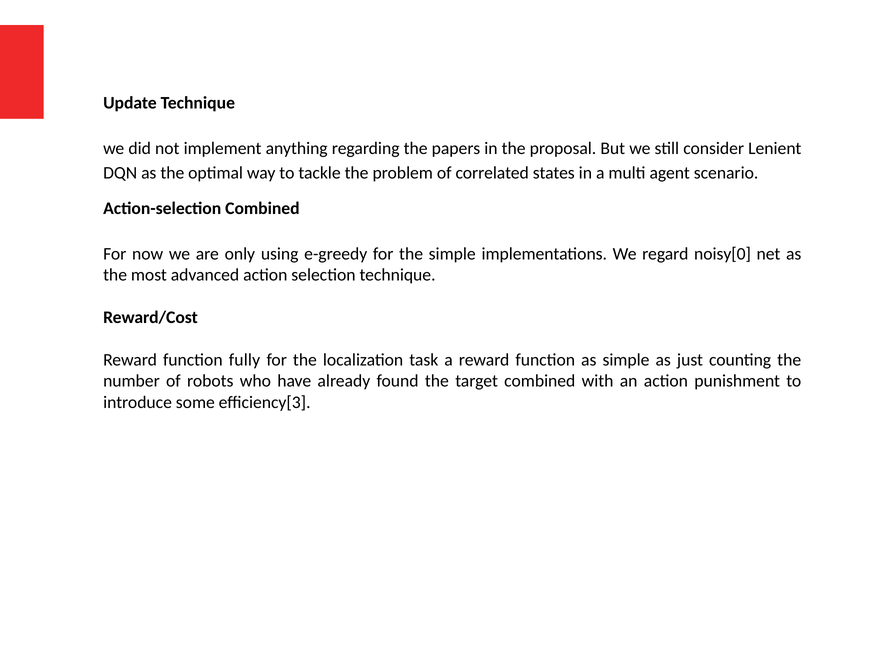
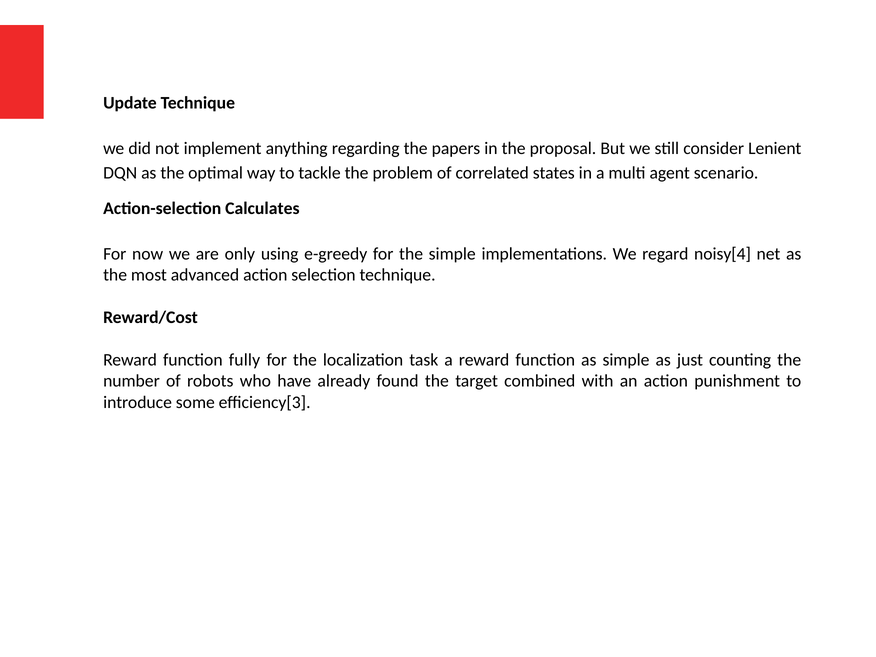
Action-selection Combined: Combined -> Calculates (262, 208)
noisy[0: noisy[0 -> noisy[4 (723, 254)
